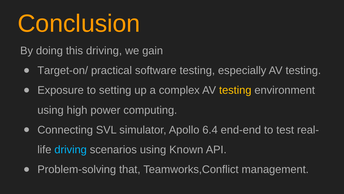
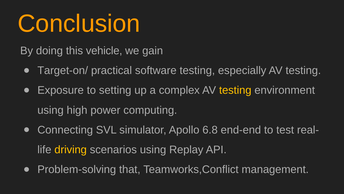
this driving: driving -> vehicle (104, 51)
6.4: 6.4 -> 6.8 (210, 130)
driving colour: light blue -> yellow (71, 149)
Known: Known -> Replay (186, 149)
